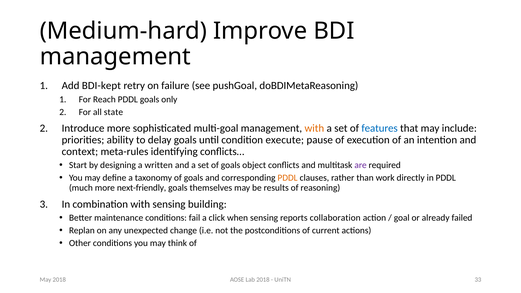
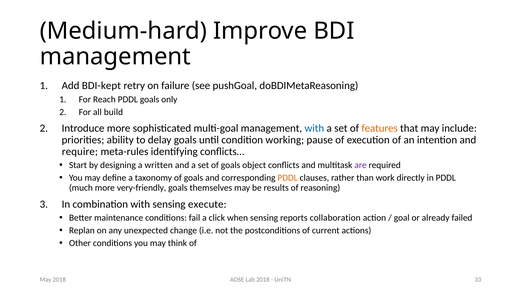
state: state -> build (113, 112)
with colour: orange -> blue (314, 128)
features colour: blue -> orange (380, 128)
execute: execute -> working (285, 140)
context: context -> require (80, 152)
next-friendly: next-friendly -> very-friendly (142, 188)
building: building -> execute (207, 204)
